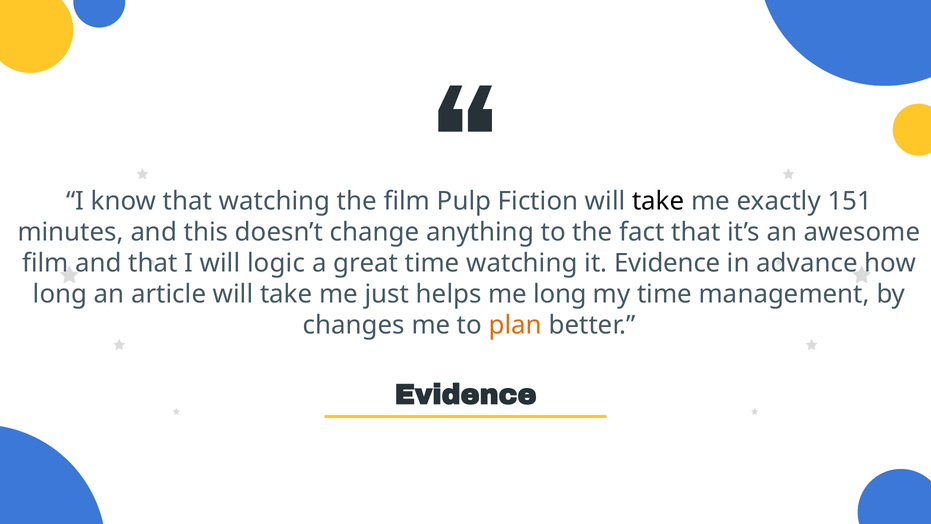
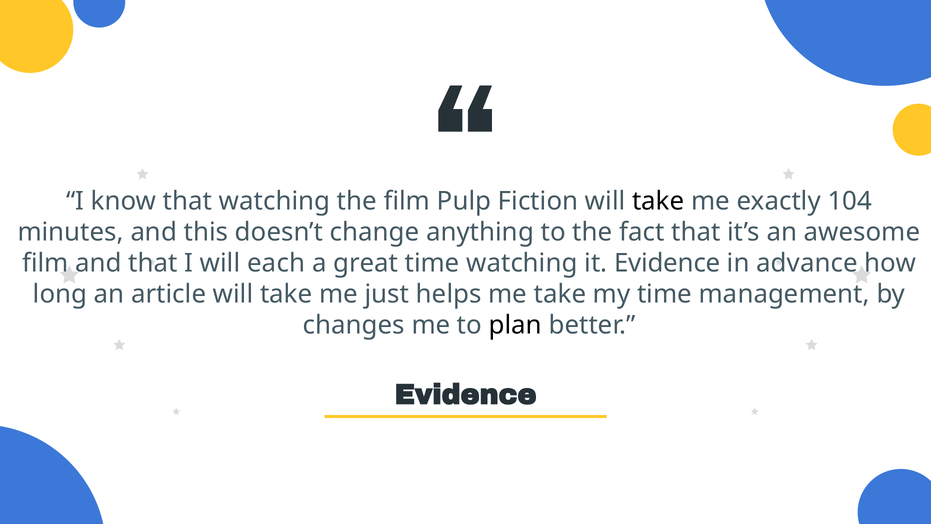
151: 151 -> 104 (850, 201)
logic: logic -> each (276, 263)
me long: long -> take (560, 294)
plan colour: orange -> black (515, 325)
